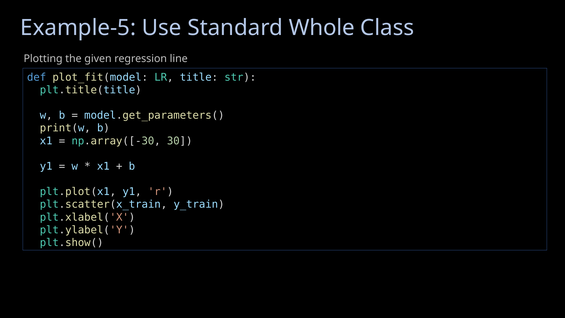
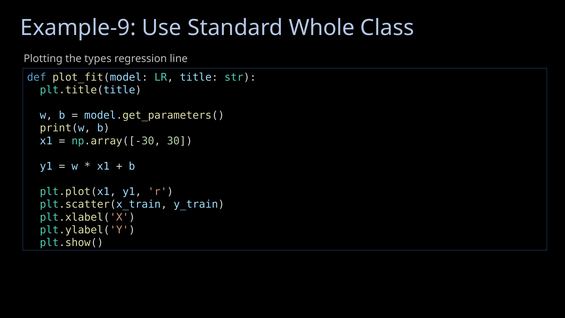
Example-5: Example-5 -> Example-9 (78, 28)
given: given -> types (98, 59)
